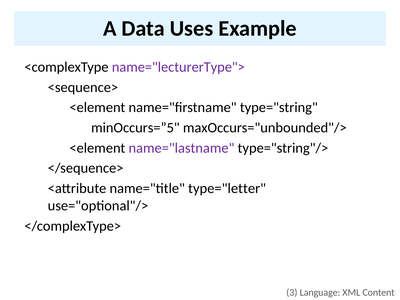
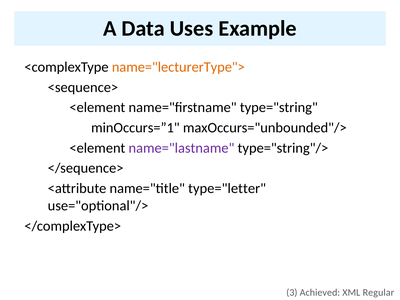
name="lecturerType"> colour: purple -> orange (178, 67)
minOccurs=”5: minOccurs=”5 -> minOccurs=”1 (135, 128)
Language: Language -> Achieved (320, 293)
Content: Content -> Regular (378, 293)
